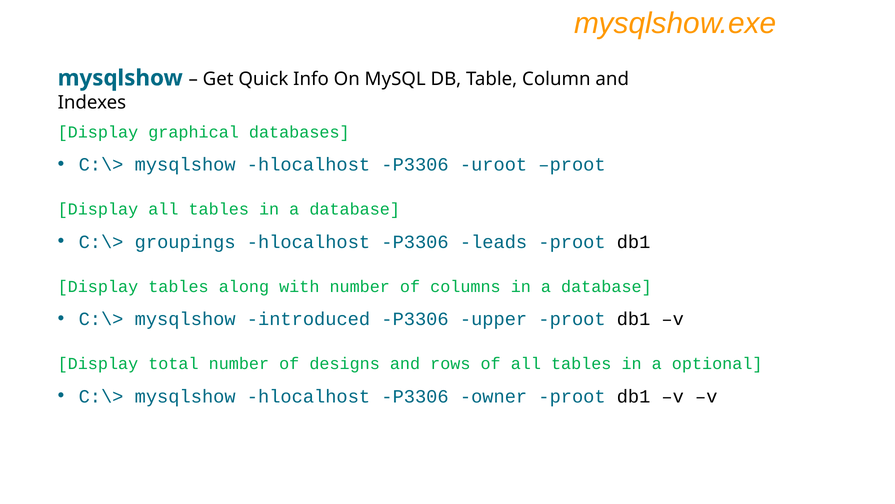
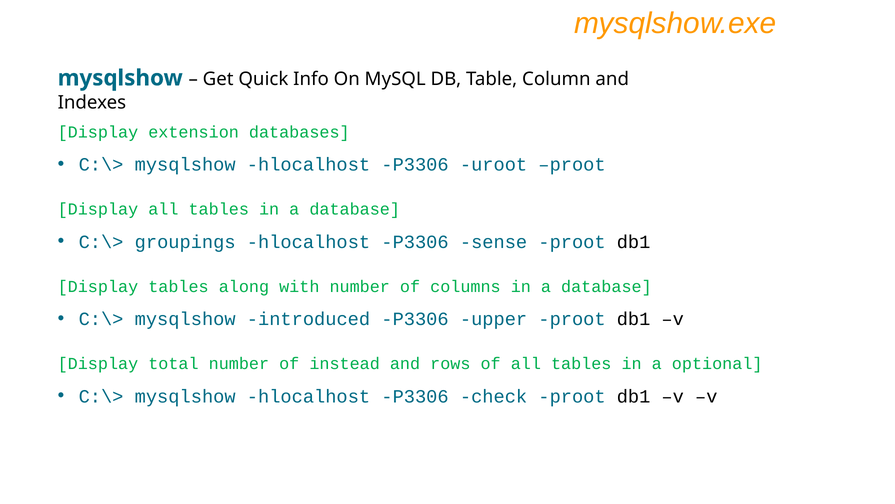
graphical: graphical -> extension (194, 132)
leads: leads -> sense (494, 242)
designs: designs -> instead (345, 363)
owner: owner -> check (494, 396)
